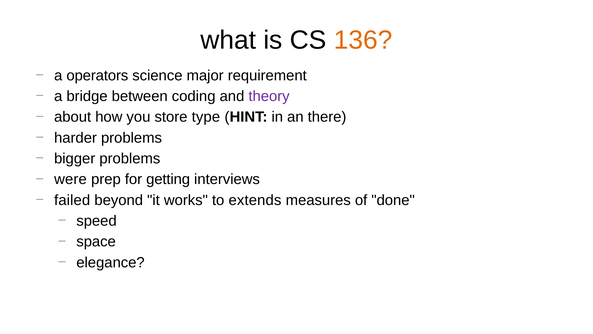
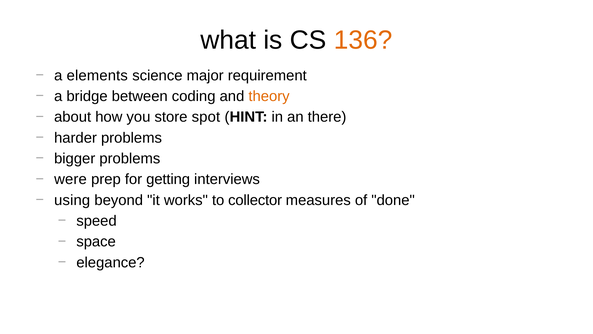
operators: operators -> elements (97, 75)
theory colour: purple -> orange (269, 96)
type: type -> spot (206, 117)
failed: failed -> using (72, 200)
extends: extends -> collector (255, 200)
